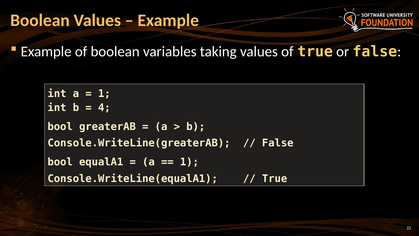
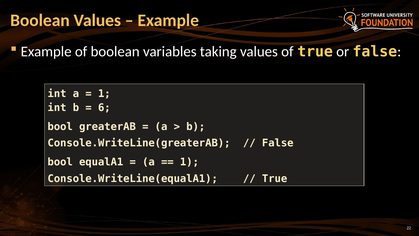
4: 4 -> 6 (104, 107)
